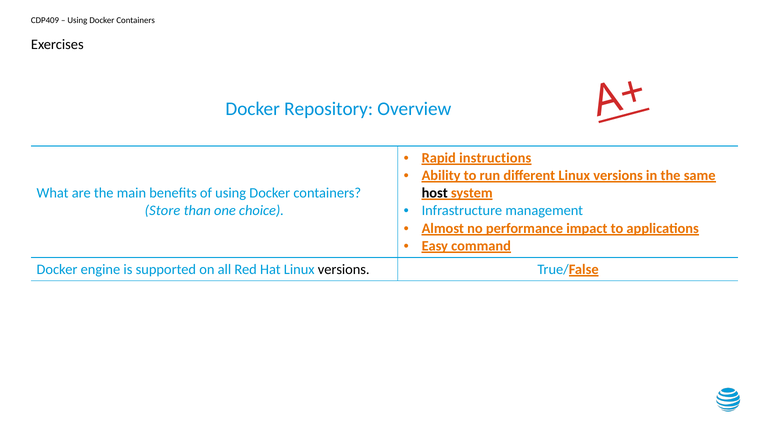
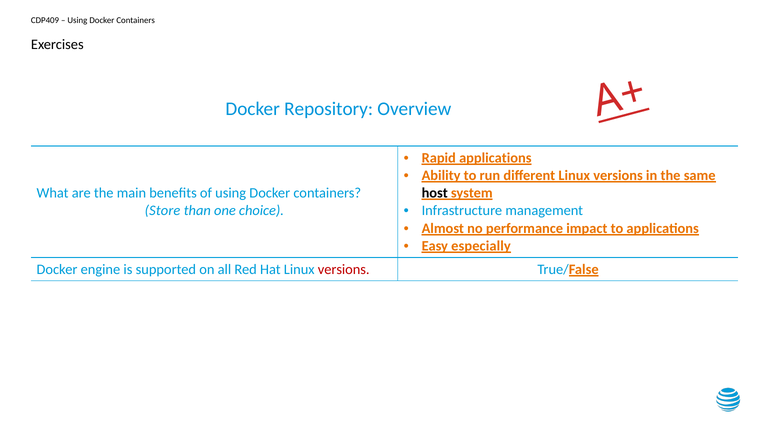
Rapid instructions: instructions -> applications (495, 158)
command: command -> especially (481, 246)
versions colour: black -> red (344, 269)
